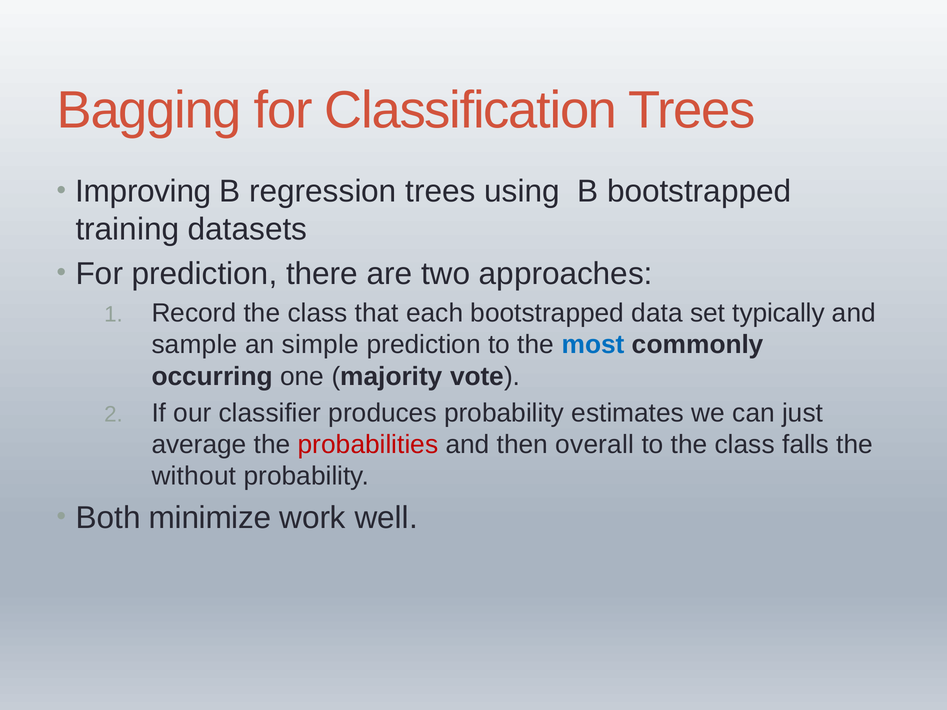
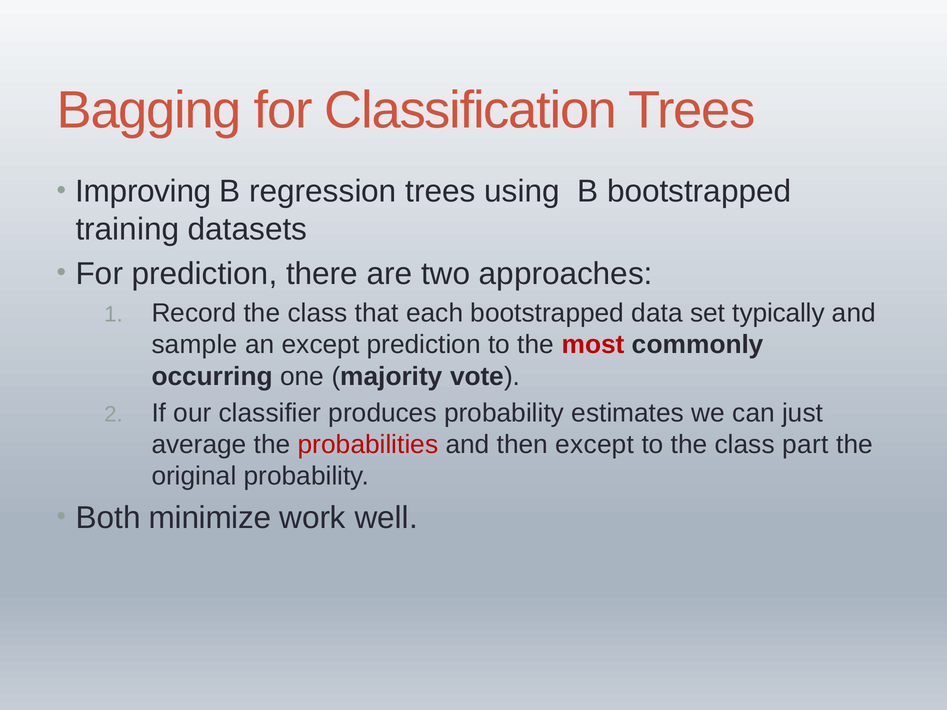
an simple: simple -> except (321, 345)
most colour: blue -> red (593, 345)
then overall: overall -> except (595, 445)
falls: falls -> part (805, 445)
without: without -> original (194, 476)
